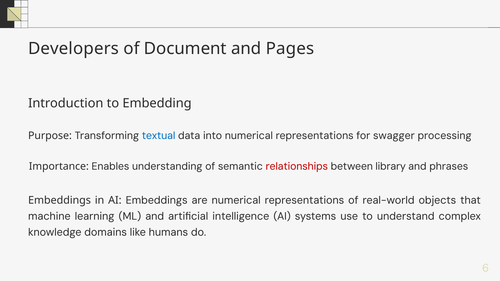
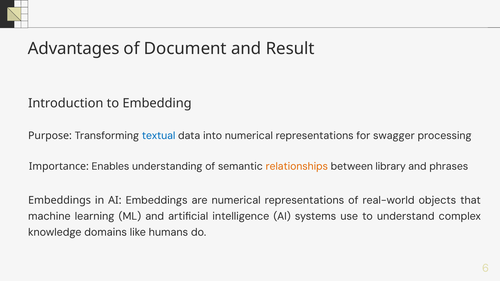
Developers: Developers -> Advantages (74, 48)
Pages: Pages -> Result (290, 48)
relationships colour: red -> orange (297, 167)
